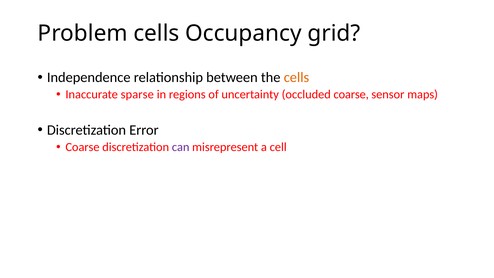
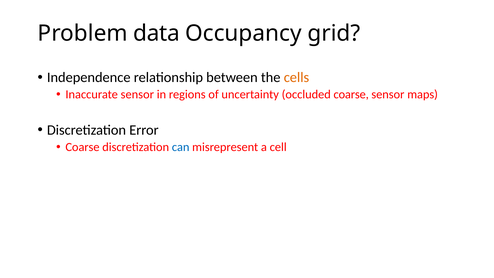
Problem cells: cells -> data (157, 33)
Inaccurate sparse: sparse -> sensor (137, 95)
can colour: purple -> blue (181, 147)
